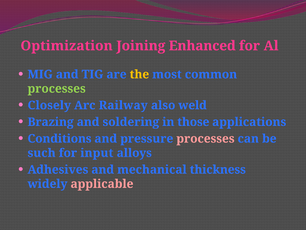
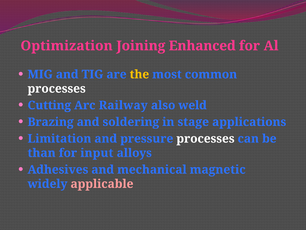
processes colour: light green -> white (57, 88)
Closely: Closely -> Cutting (49, 105)
those: those -> stage (193, 122)
Conditions: Conditions -> Limitation (59, 138)
processes colour: pink -> white (205, 138)
such: such -> than (42, 153)
thickness: thickness -> magnetic (218, 169)
